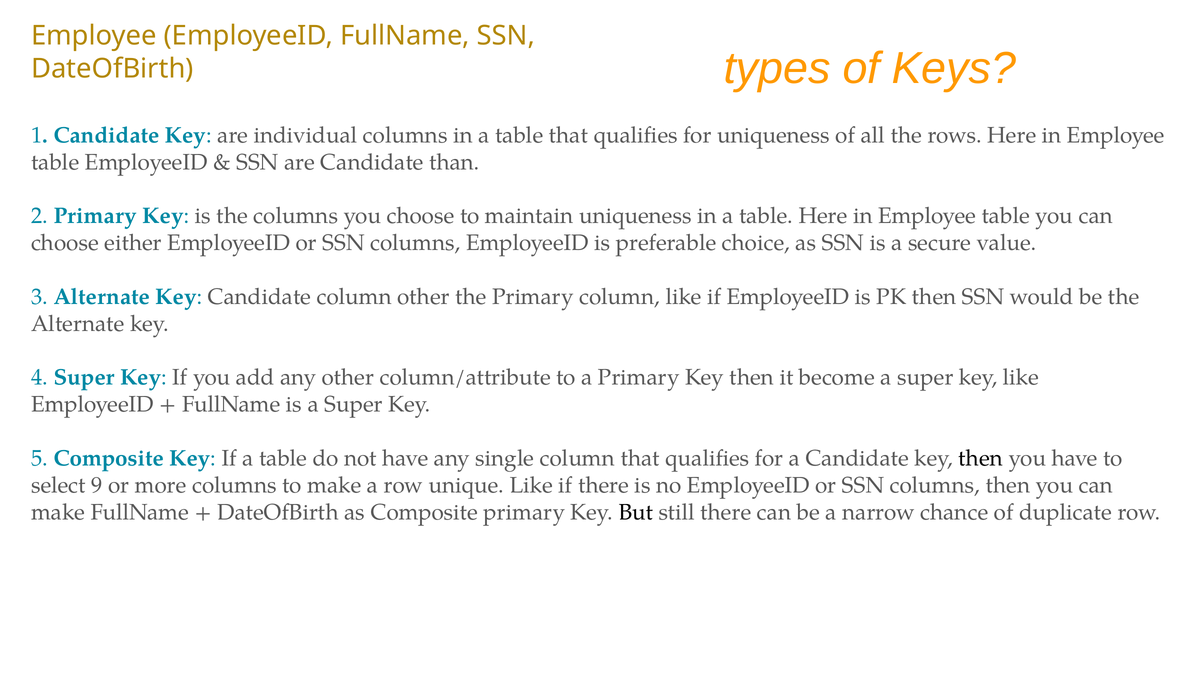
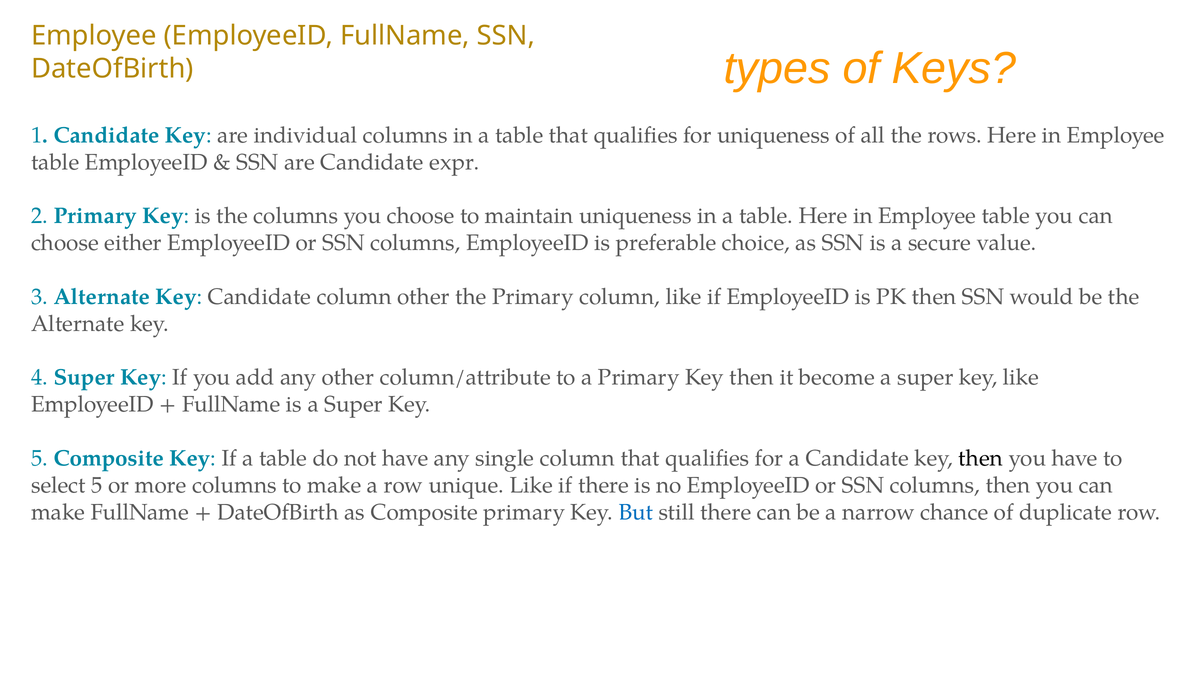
than: than -> expr (454, 162)
select 9: 9 -> 5 (97, 485)
But colour: black -> blue (636, 512)
